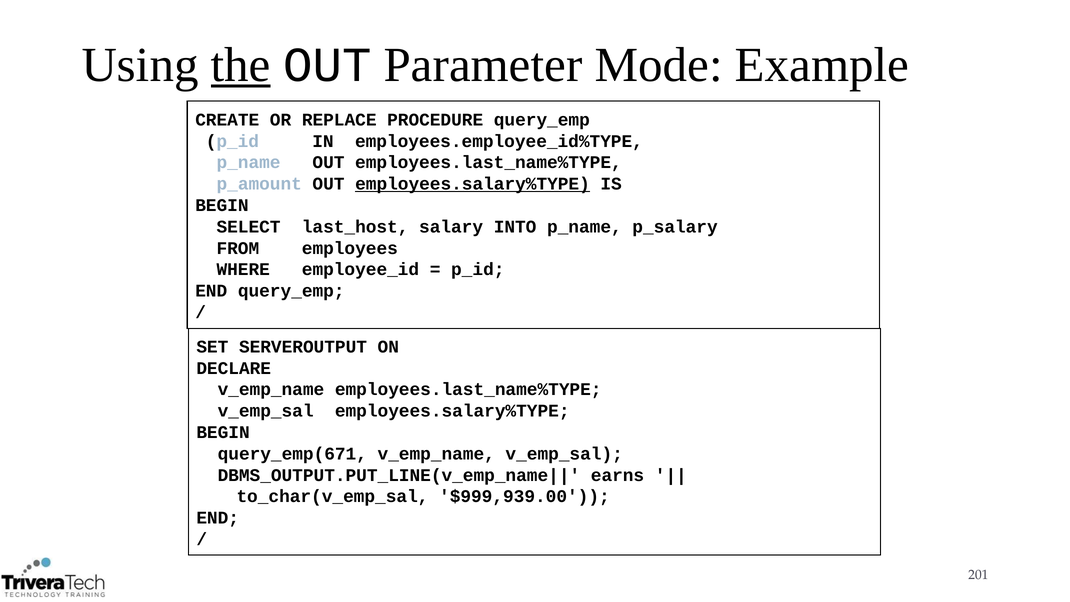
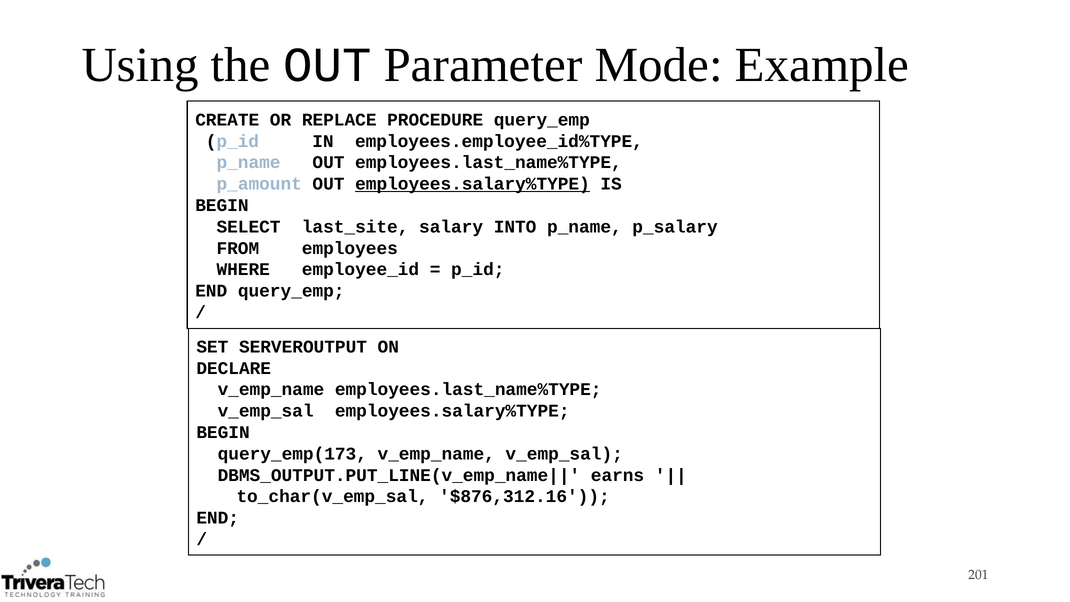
the underline: present -> none (241, 65)
last_host: last_host -> last_site (355, 227)
query_emp(671: query_emp(671 -> query_emp(173 (292, 454)
$999,939.00: $999,939.00 -> $876,312.16 (524, 496)
